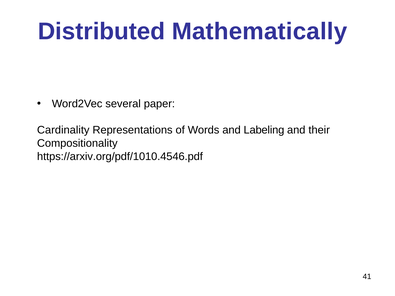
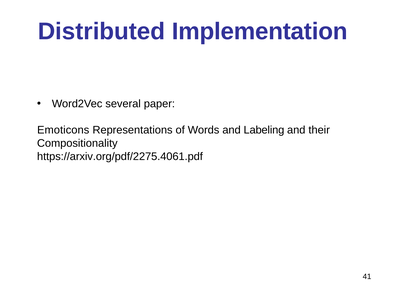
Mathematically: Mathematically -> Implementation (260, 31)
Cardinality: Cardinality -> Emoticons (63, 130)
https://arxiv.org/pdf/1010.4546.pdf: https://arxiv.org/pdf/1010.4546.pdf -> https://arxiv.org/pdf/2275.4061.pdf (120, 157)
